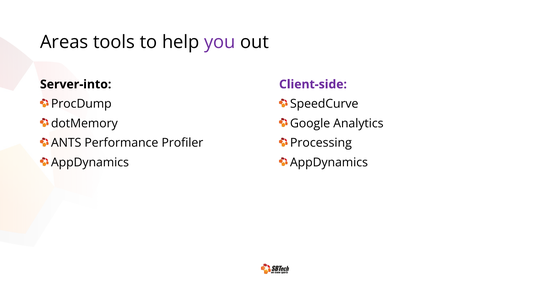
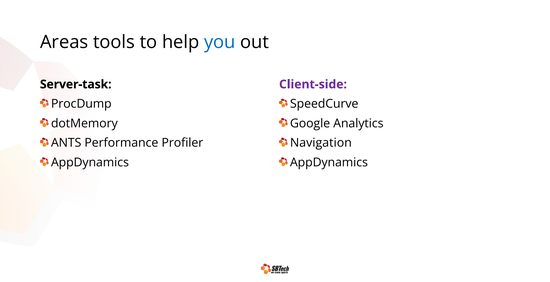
you colour: purple -> blue (220, 42)
Server-into: Server-into -> Server-task (76, 84)
Processing: Processing -> Navigation (321, 143)
